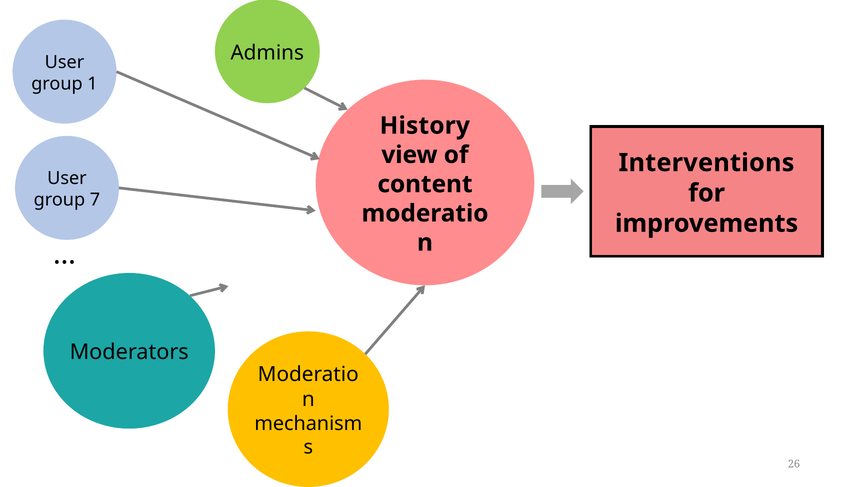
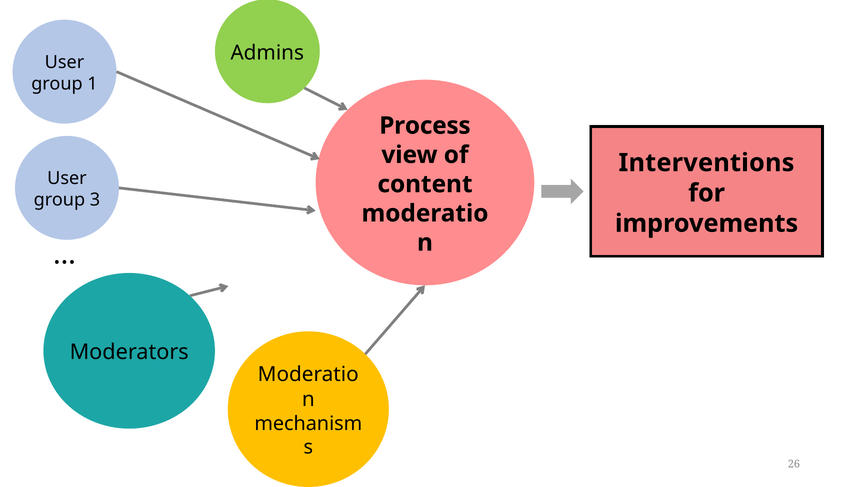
History: History -> Process (425, 126)
7: 7 -> 3 (95, 200)
